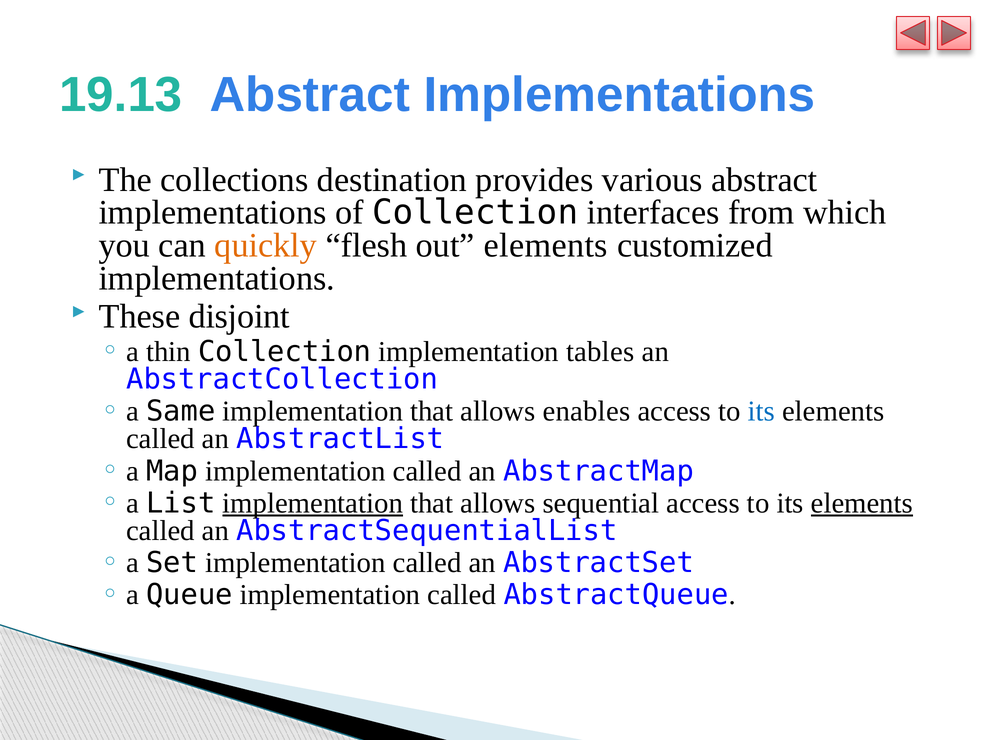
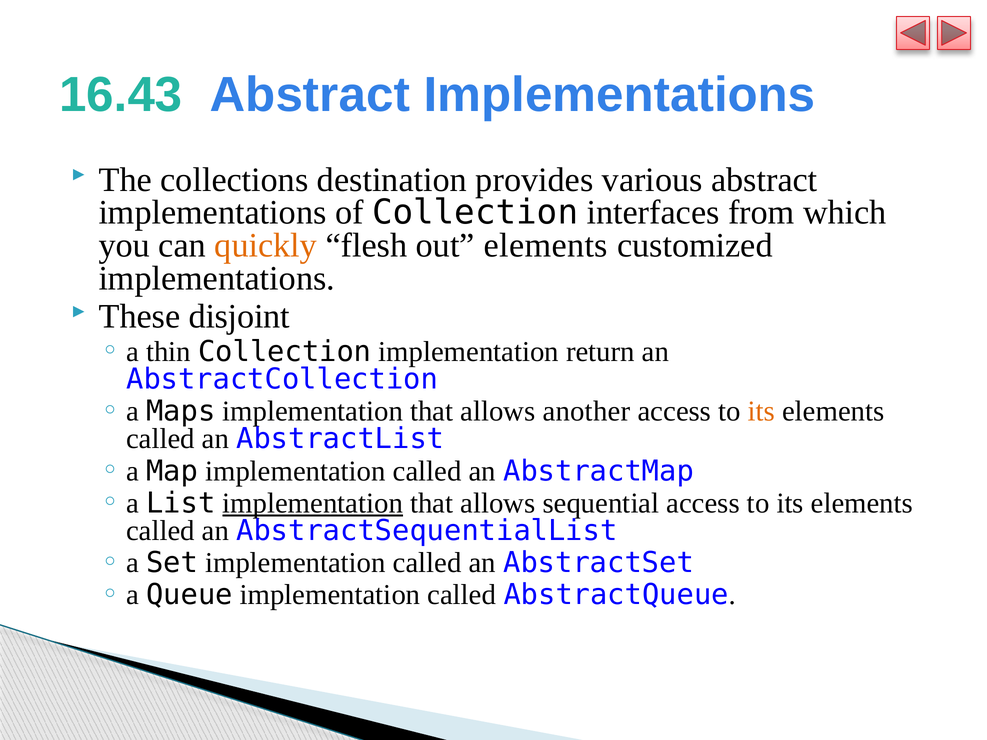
19.13: 19.13 -> 16.43 (121, 95)
tables: tables -> return (600, 352)
Same: Same -> Maps (181, 411)
enables: enables -> another (586, 411)
its colour: blue -> orange (761, 411)
elements underline: present -> none (862, 503)
